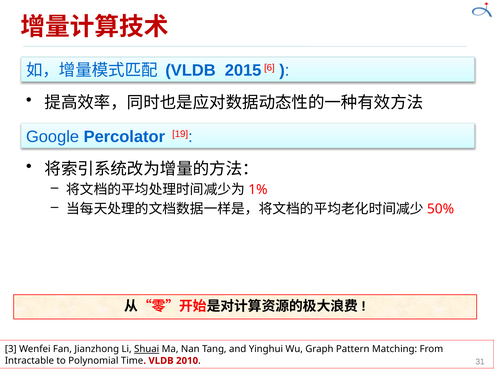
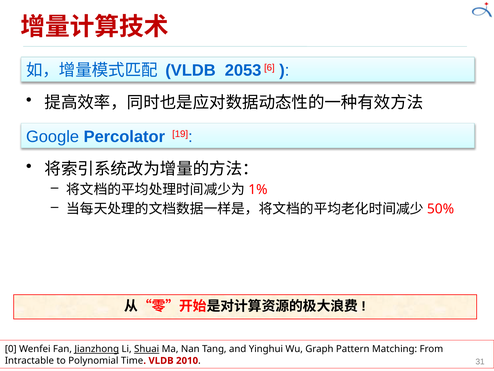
2015: 2015 -> 2053 (243, 70)
3: 3 -> 0 (11, 349)
Jianzhong underline: none -> present (97, 349)
